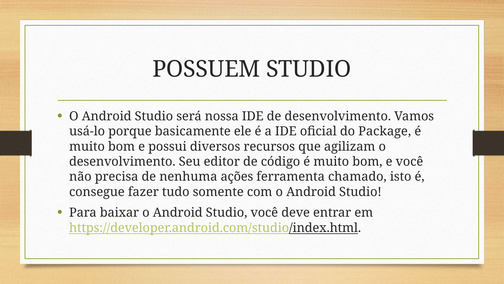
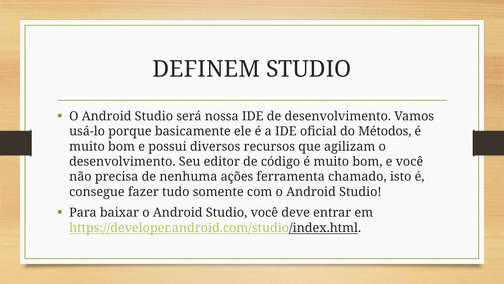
POSSUEM: POSSUEM -> DEFINEM (206, 69)
Package: Package -> Métodos (385, 131)
